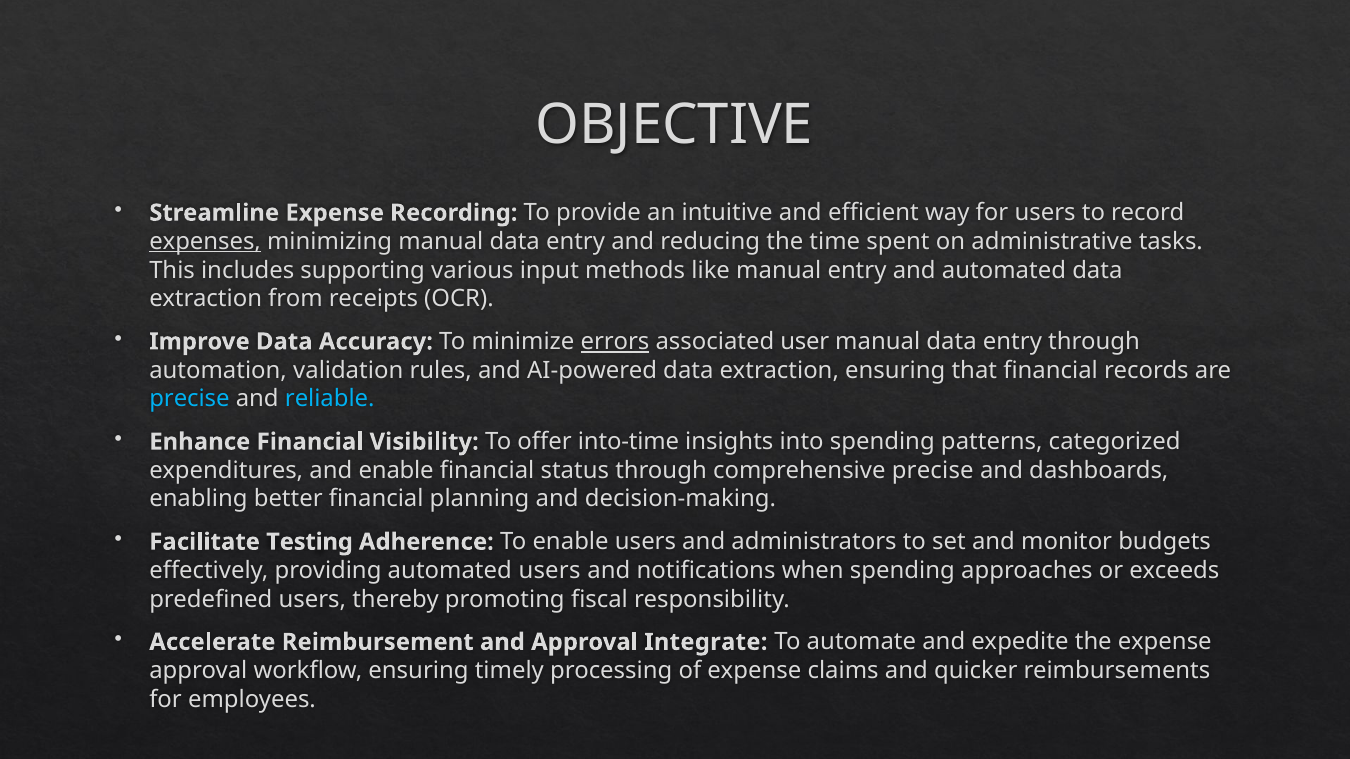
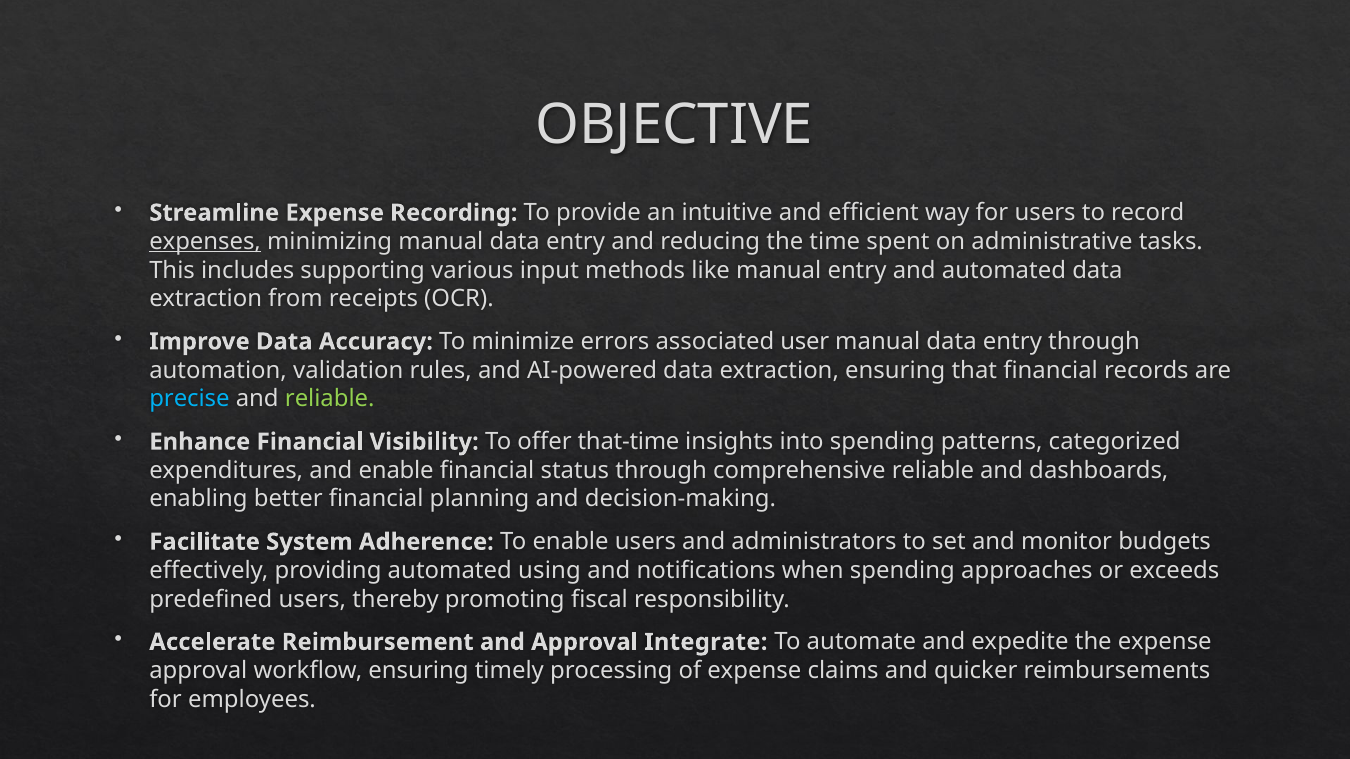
errors underline: present -> none (615, 342)
reliable colour: light blue -> light green (330, 399)
into-time: into-time -> that-time (629, 442)
comprehensive precise: precise -> reliable (933, 471)
Testing: Testing -> System (309, 542)
automated users: users -> using (550, 571)
